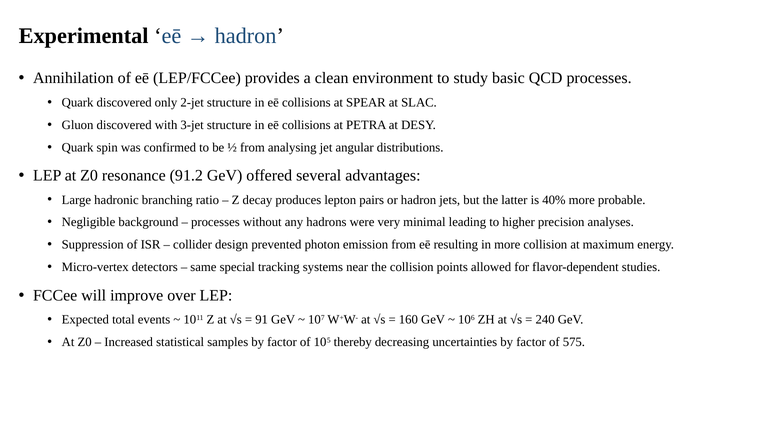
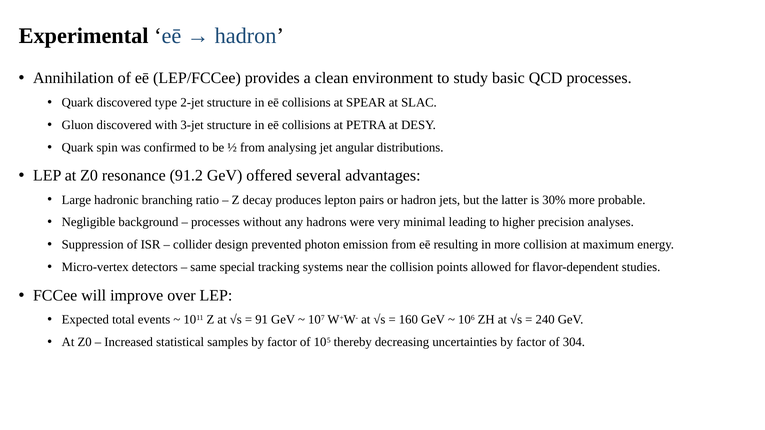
only: only -> type (166, 102)
40%: 40% -> 30% (554, 200)
575: 575 -> 304 (574, 342)
